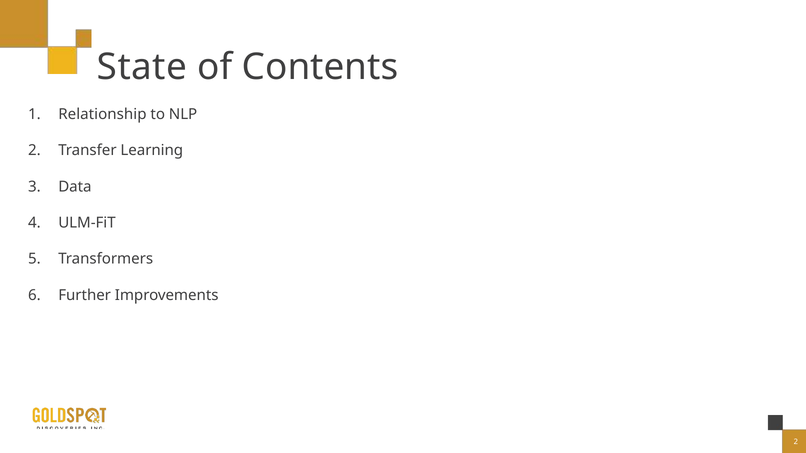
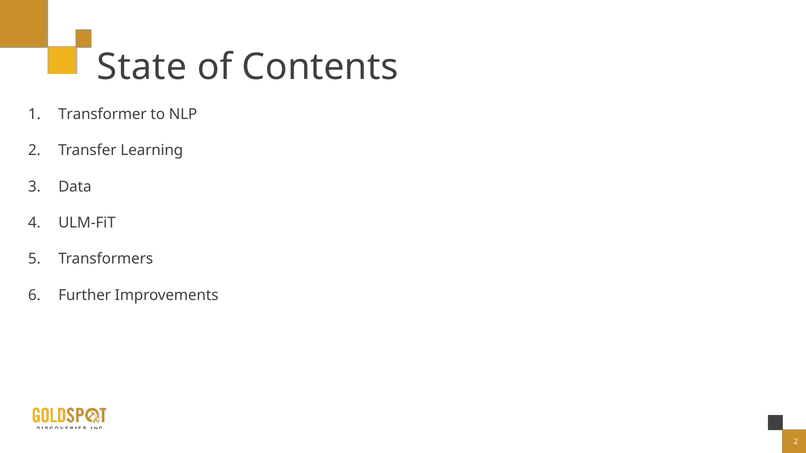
Relationship: Relationship -> Transformer (102, 114)
